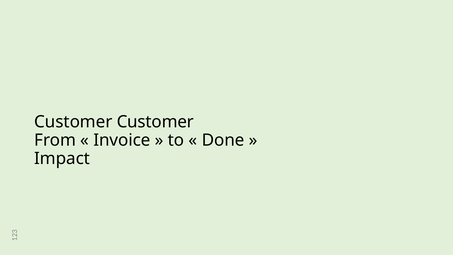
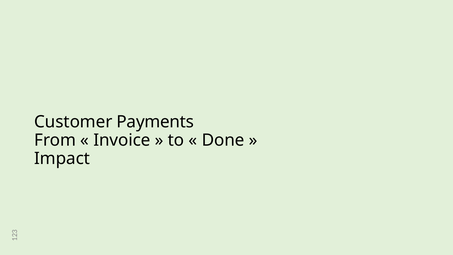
Customer Customer: Customer -> Payments (155, 122)
